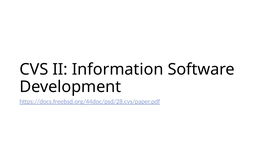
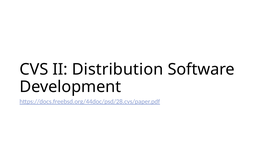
Information: Information -> Distribution (118, 69)
